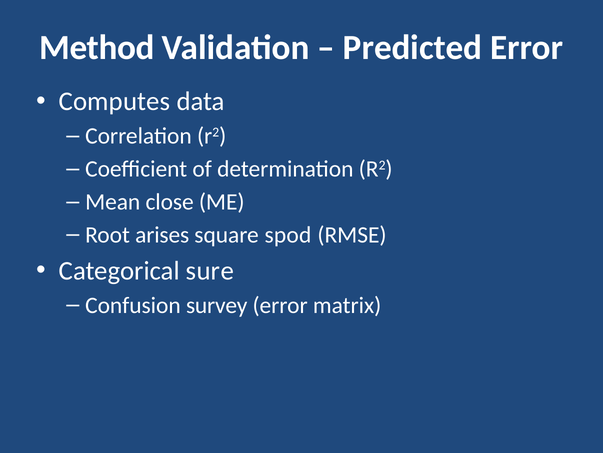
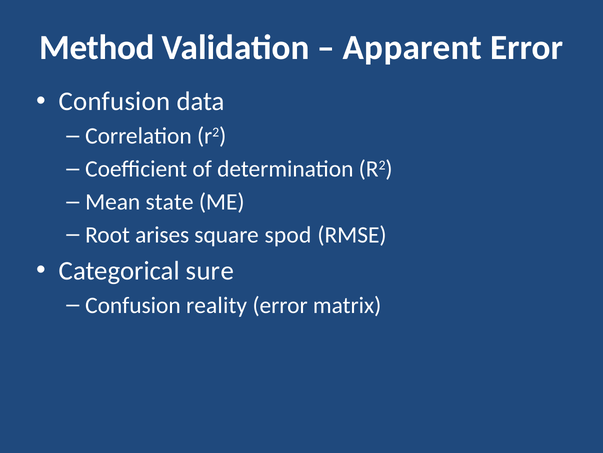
Predicted: Predicted -> Apparent (412, 48)
Computes: Computes -> Confusion (115, 101)
close: close -> state (170, 202)
survey: survey -> reality (217, 305)
